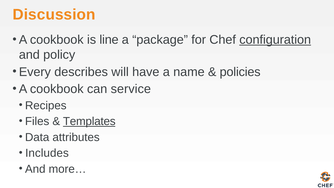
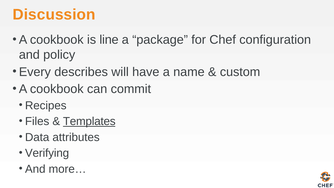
configuration underline: present -> none (275, 40)
policies: policies -> custom (240, 72)
service: service -> commit (131, 89)
Includes: Includes -> Verifying (47, 153)
